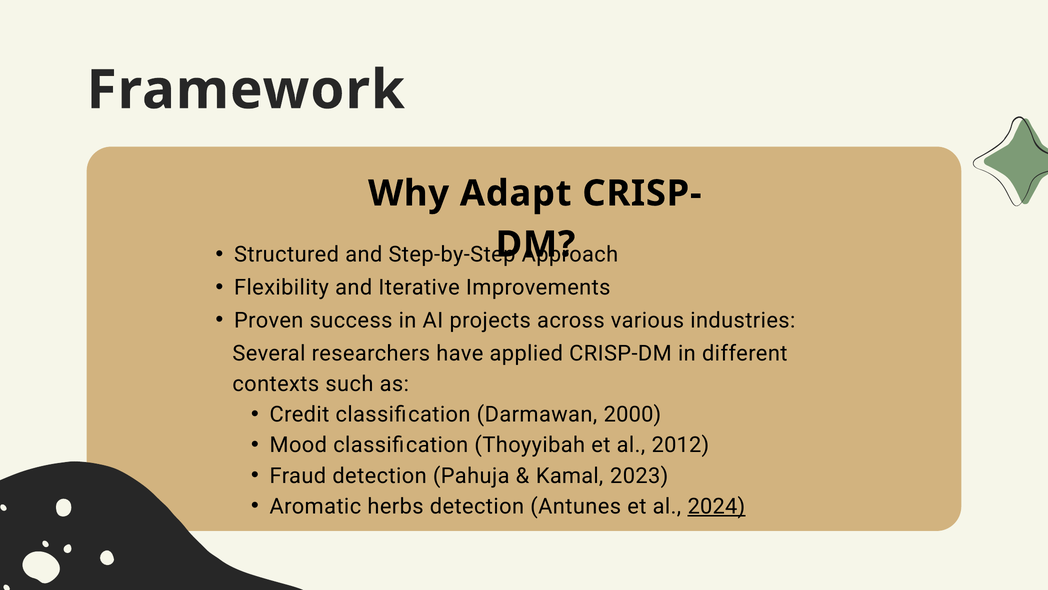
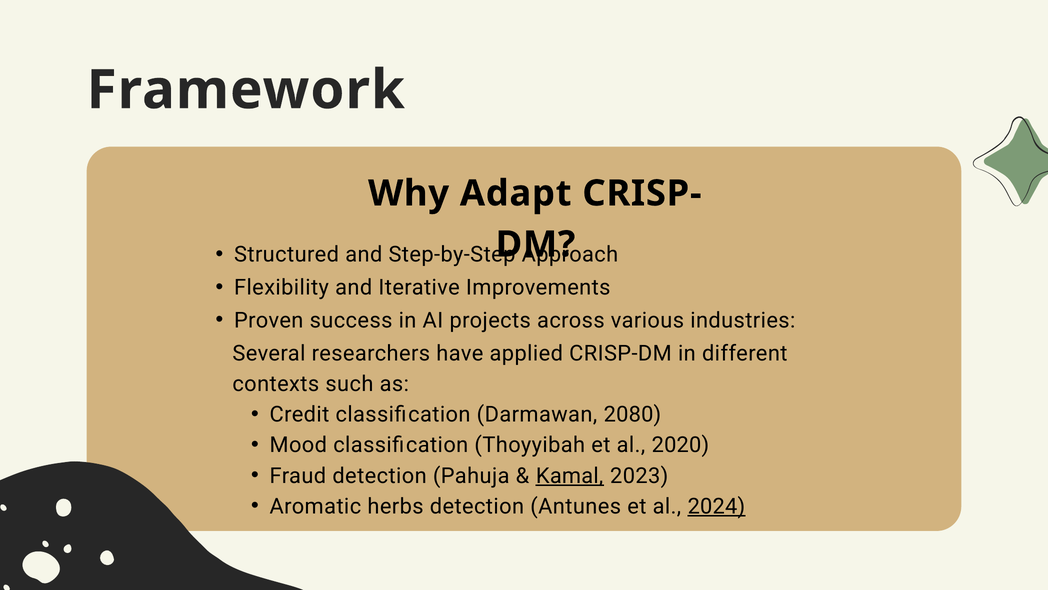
2000: 2000 -> 2080 (632, 414)
2012: 2012 -> 2020 (680, 445)
Kamal underline: none -> present (570, 475)
